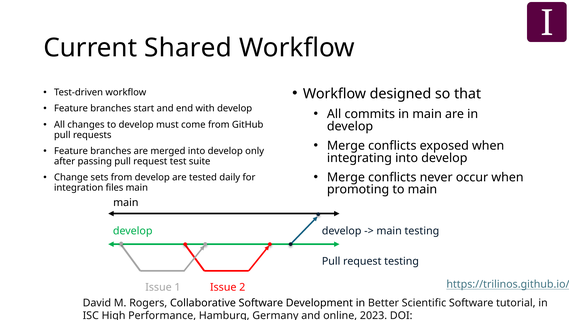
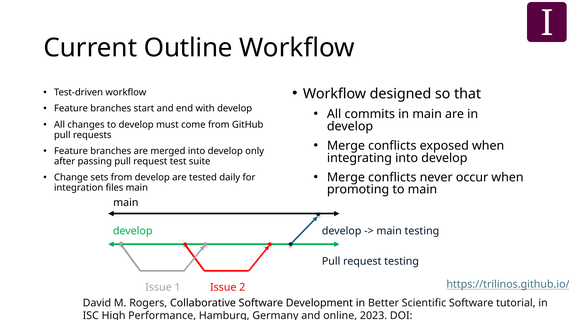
Shared: Shared -> Outline (188, 48)
